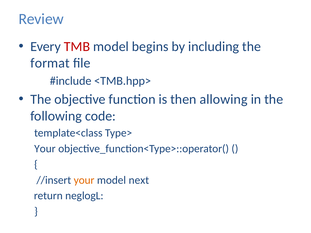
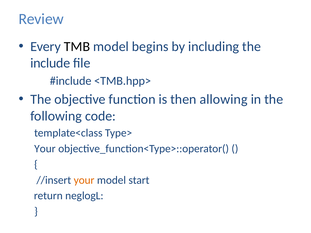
TMB colour: red -> black (77, 47)
format: format -> include (50, 63)
next: next -> start (139, 180)
